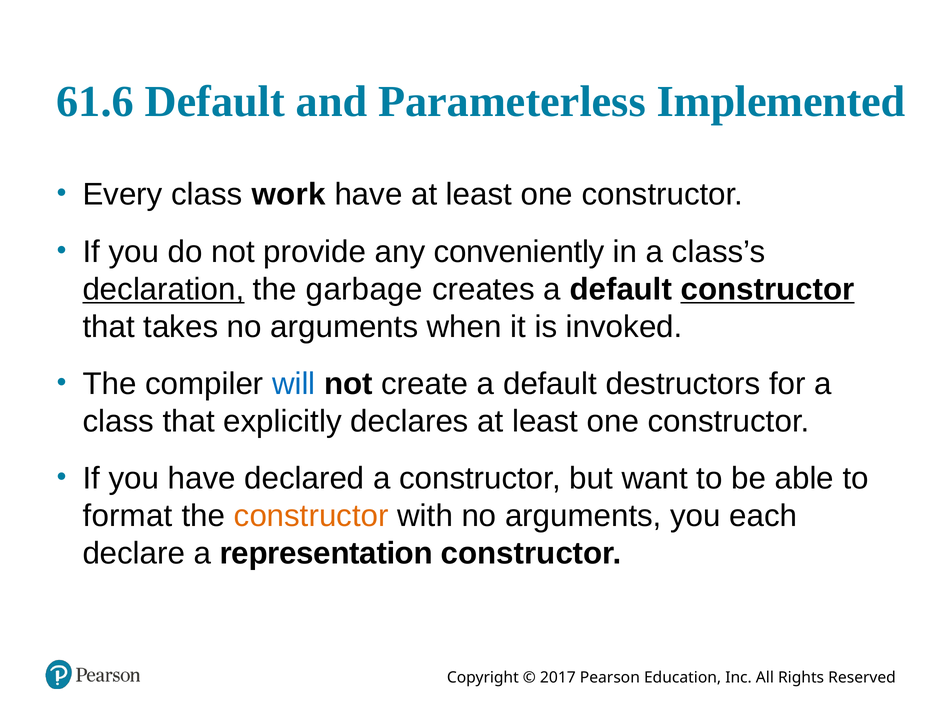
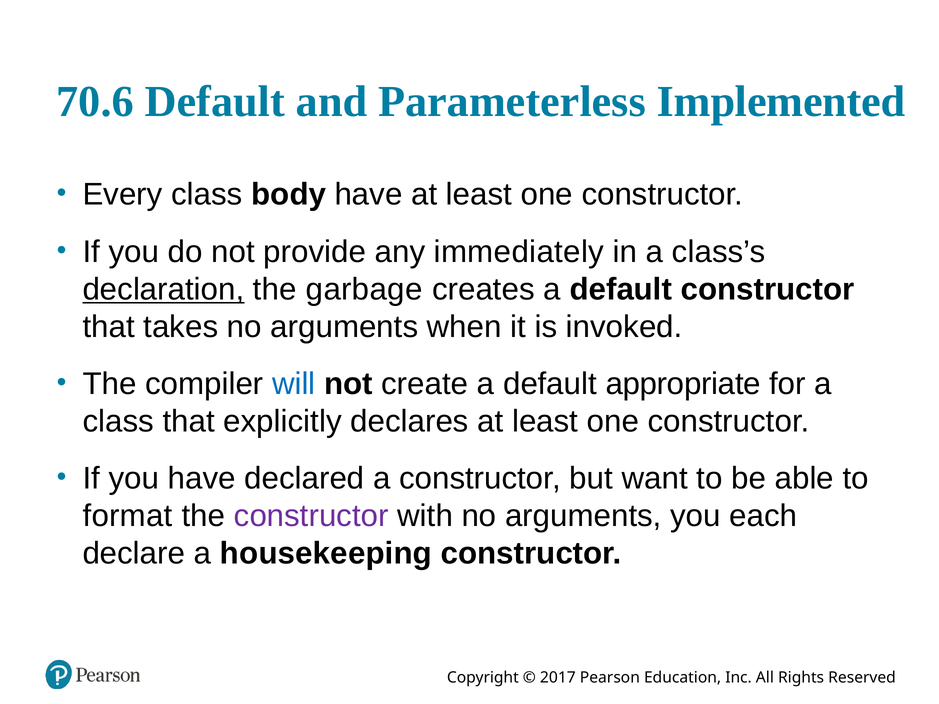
61.6: 61.6 -> 70.6 (95, 102)
work: work -> body (289, 195)
conveniently: conveniently -> immediately (519, 252)
constructor underline: present -> none (768, 289)
destructors: destructors -> appropriate (683, 384)
constructor colour: orange -> purple (311, 516)
representation: representation -> housekeeping (326, 554)
